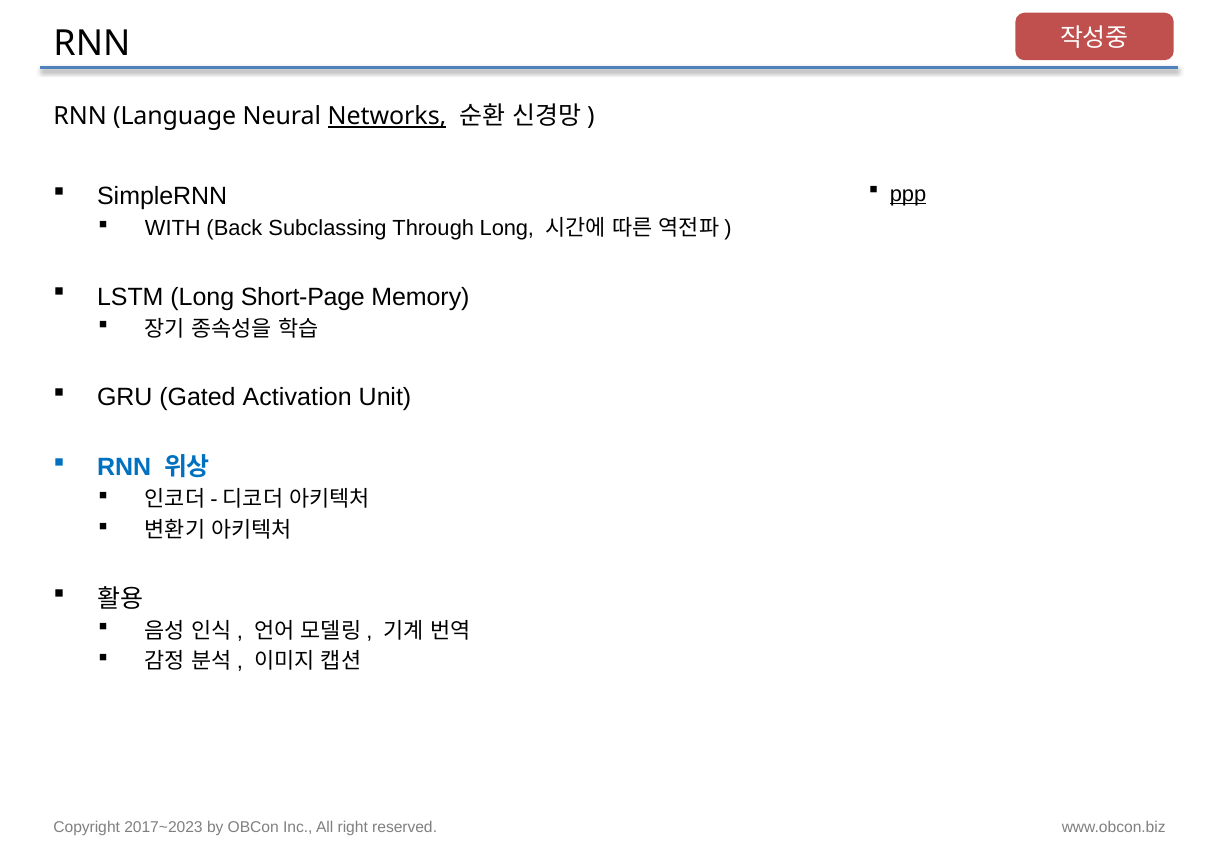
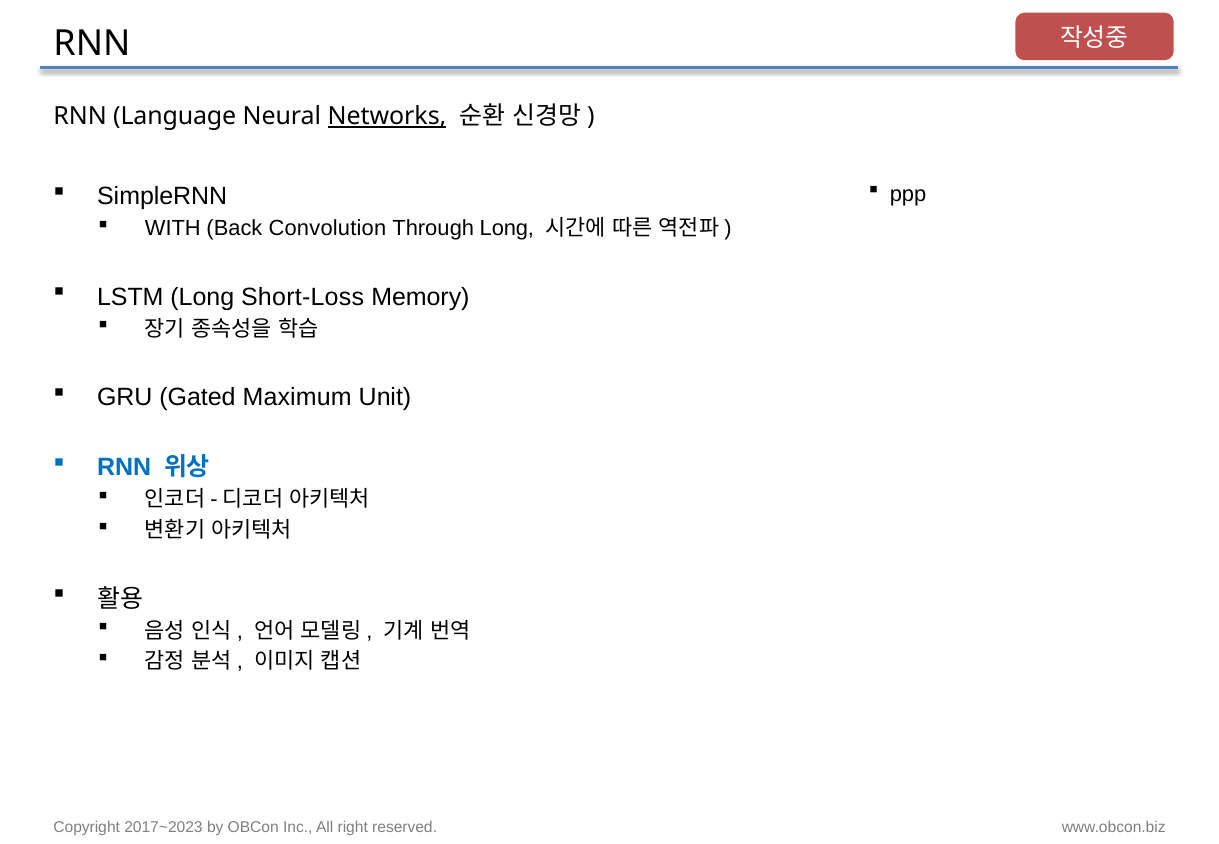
ppp underline: present -> none (908, 194)
Subclassing: Subclassing -> Convolution (327, 228)
Short-Page: Short-Page -> Short-Loss (303, 297)
Activation: Activation -> Maximum (297, 397)
